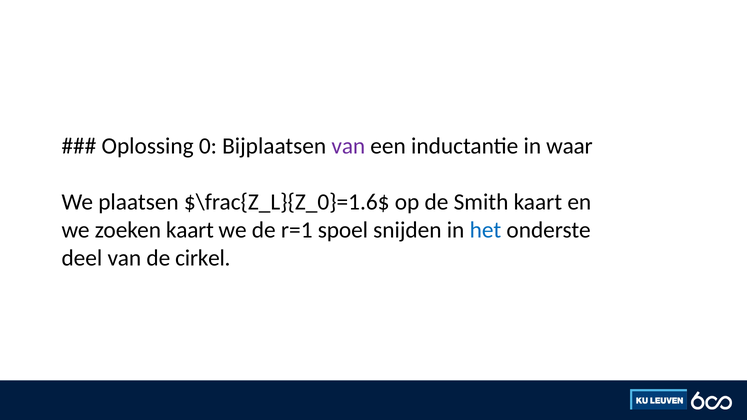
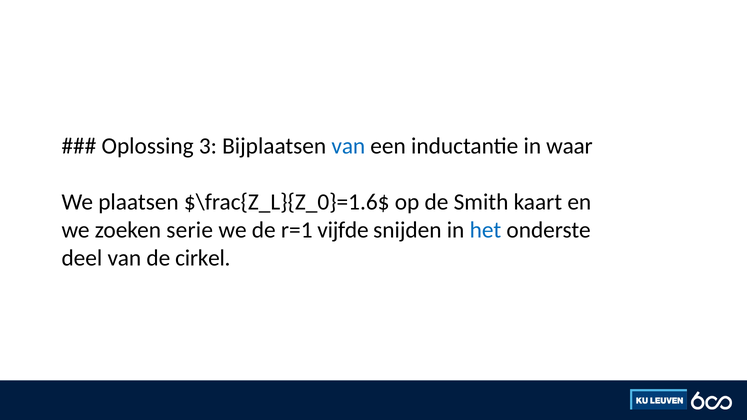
0: 0 -> 3 (208, 146)
van colour: purple -> blue (348, 146)
zoeken kaart: kaart -> serie (190, 230)
spoel: spoel -> vijfde (343, 230)
